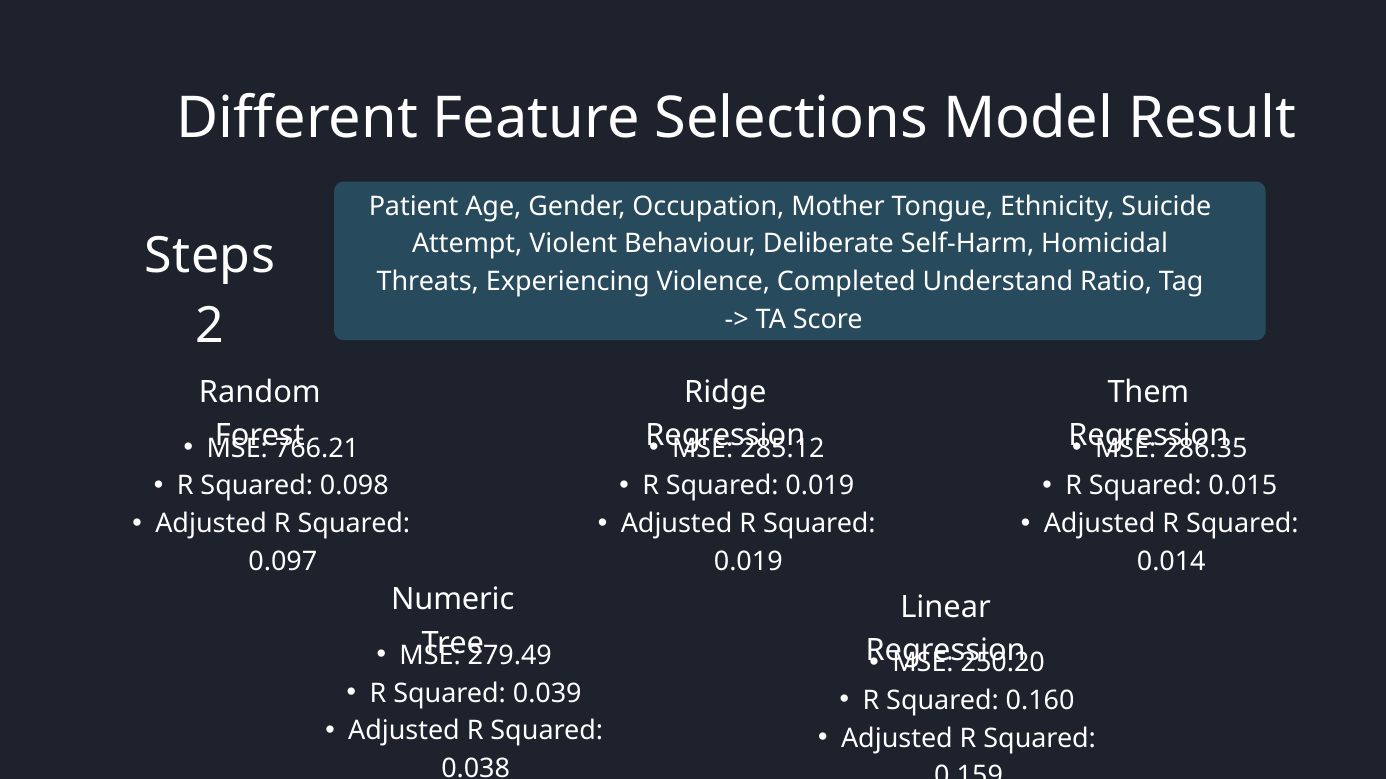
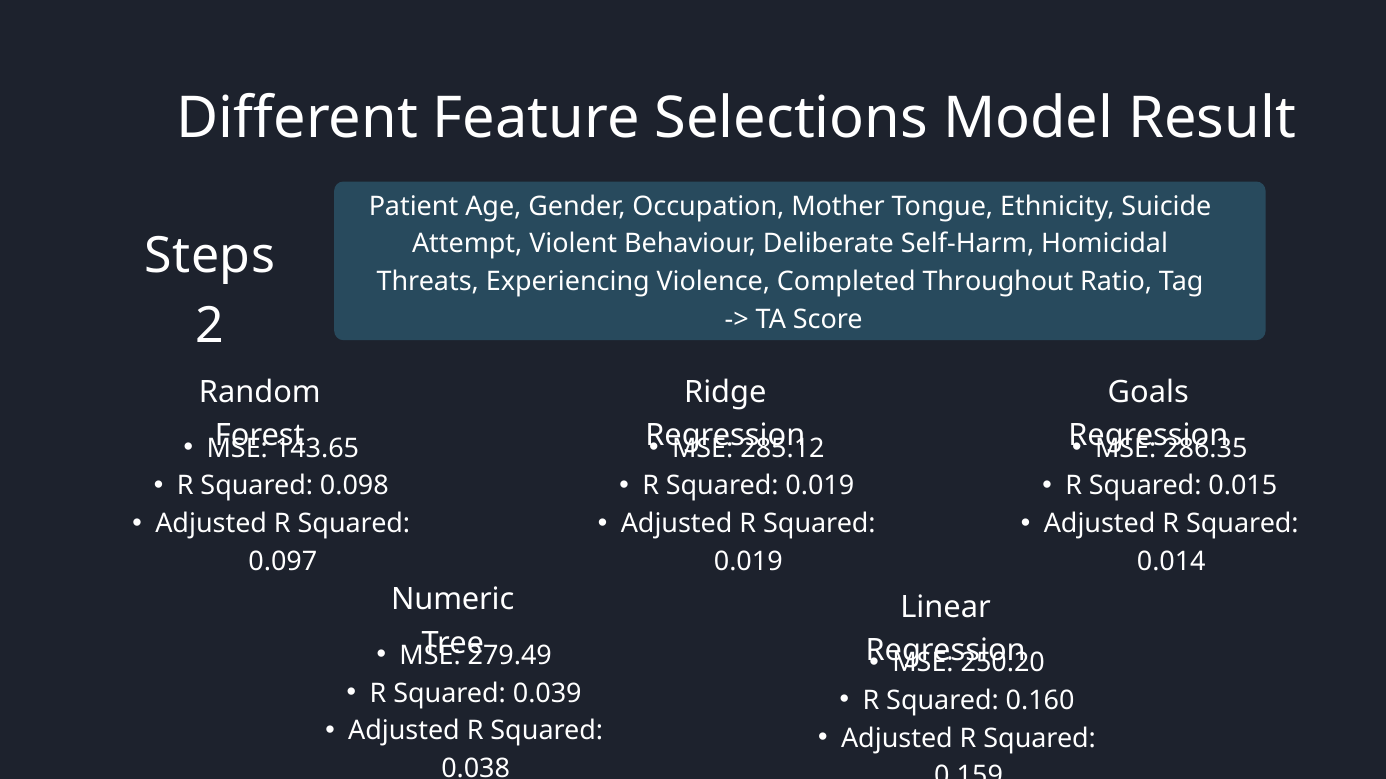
Understand: Understand -> Throughout (998, 282)
Them: Them -> Goals (1148, 393)
766.21: 766.21 -> 143.65 (317, 449)
